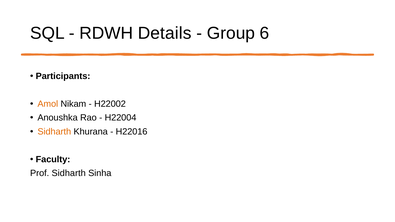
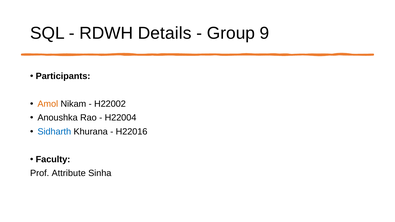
6: 6 -> 9 (265, 33)
Sidharth colour: orange -> blue (54, 132)
Prof Sidharth: Sidharth -> Attribute (69, 173)
